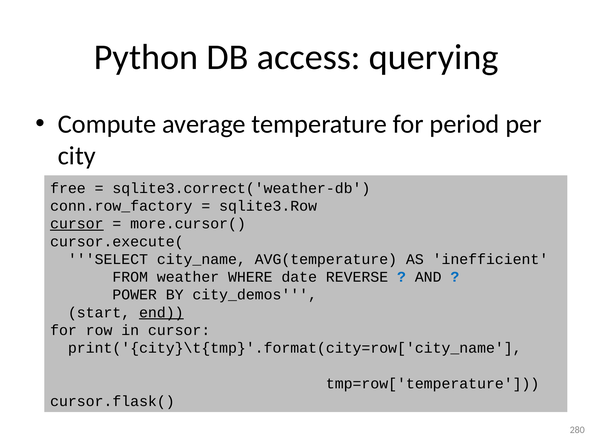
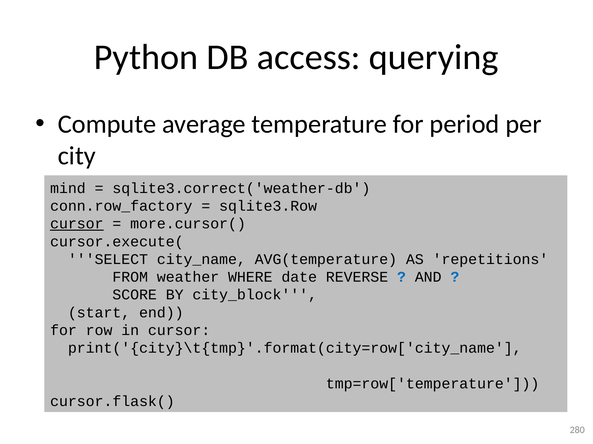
free: free -> mind (68, 189)
inefficient: inefficient -> repetitions (490, 260)
POWER: POWER -> SCORE (135, 295)
city_demos: city_demos -> city_block (255, 295)
end underline: present -> none (161, 313)
